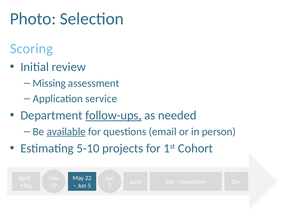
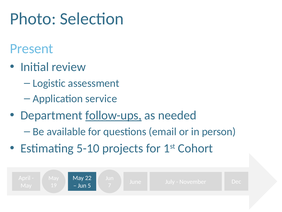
Scoring: Scoring -> Present (32, 48)
Missing: Missing -> Logistic (49, 83)
available underline: present -> none (66, 131)
